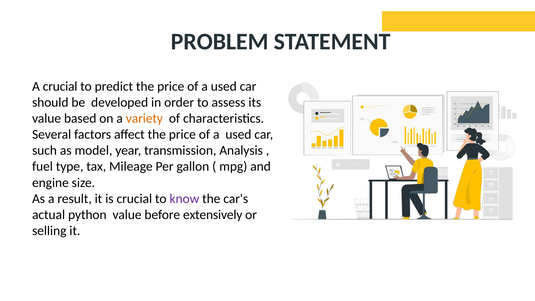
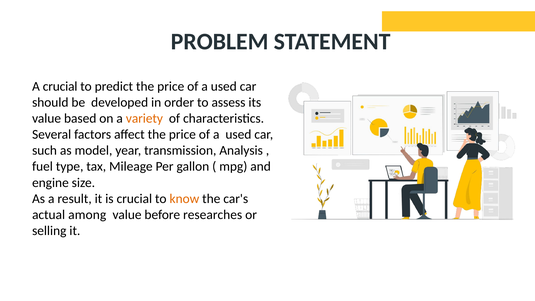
know colour: purple -> orange (184, 199)
python: python -> among (87, 215)
extensively: extensively -> researches (213, 215)
